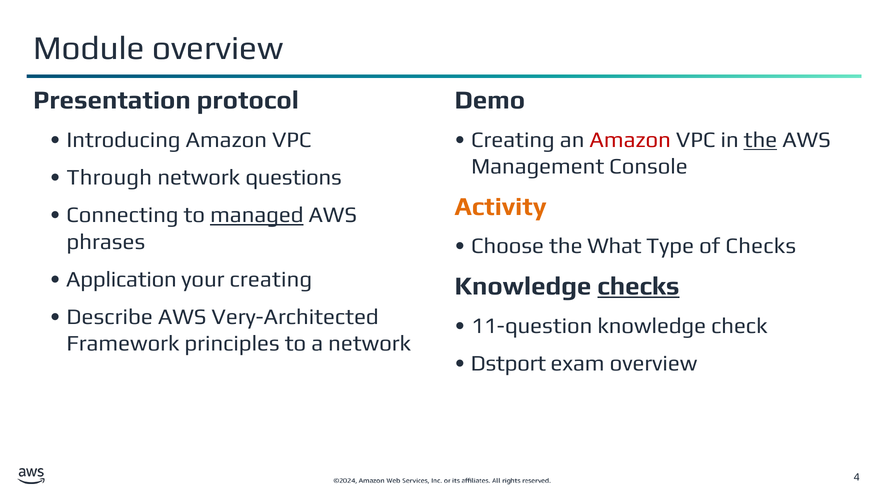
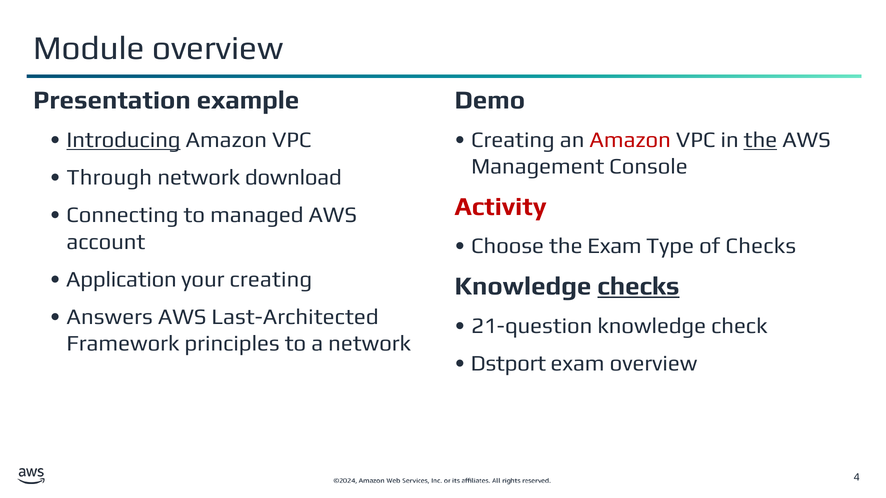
protocol: protocol -> example (248, 100)
Introducing underline: none -> present (124, 140)
questions: questions -> download (293, 178)
Activity colour: orange -> red (501, 207)
managed underline: present -> none (257, 215)
phrases: phrases -> account (106, 242)
the What: What -> Exam (614, 246)
Describe: Describe -> Answers (110, 317)
Very-Architected: Very-Architected -> Last-Architected (295, 317)
11-question: 11-question -> 21-question (532, 326)
